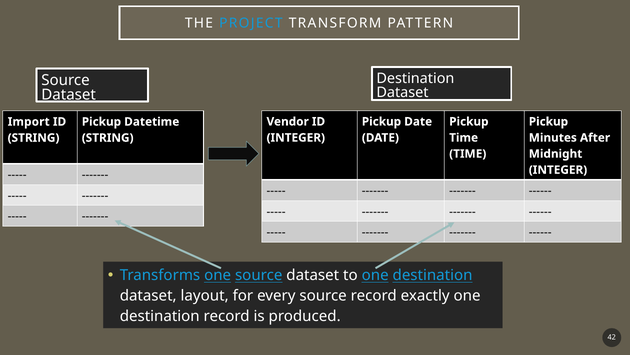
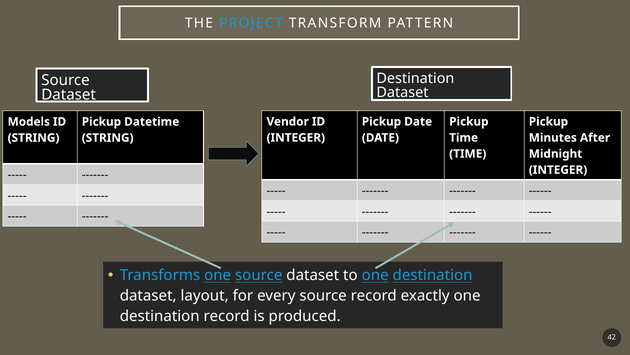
Import: Import -> Models (29, 122)
